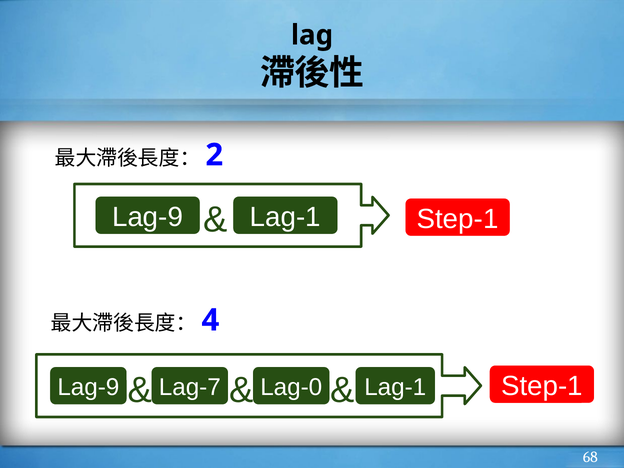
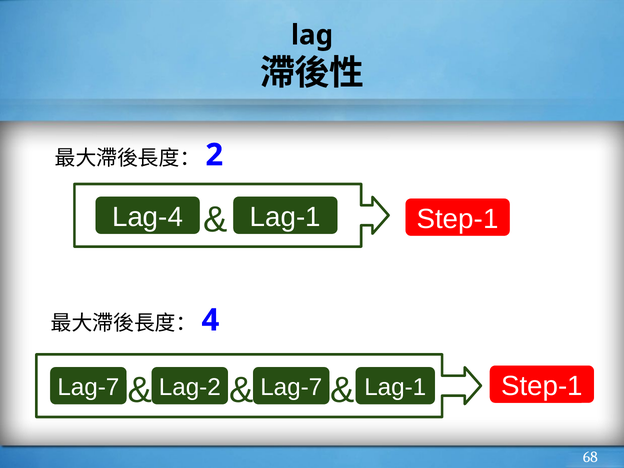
Lag-9: Lag-9 -> Lag-4 (148, 217)
Lag-9: Lag-9 -> Lag-7 (88, 387)
Lag-7: Lag-7 -> Lag-2 (190, 387)
Lag-0: Lag-0 -> Lag-7 (291, 387)
